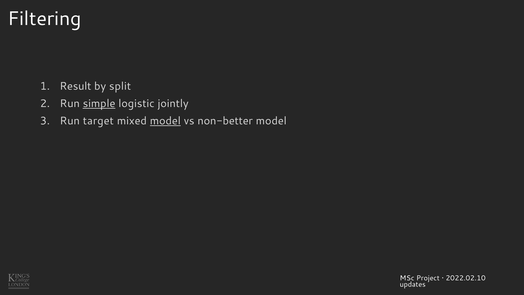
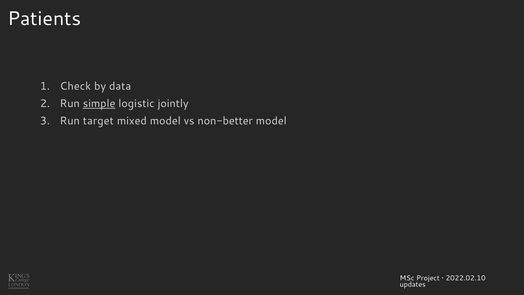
Filtering: Filtering -> Patients (44, 19)
Result: Result -> Check (75, 86)
split: split -> data (120, 86)
model underline: present -> none (165, 121)
